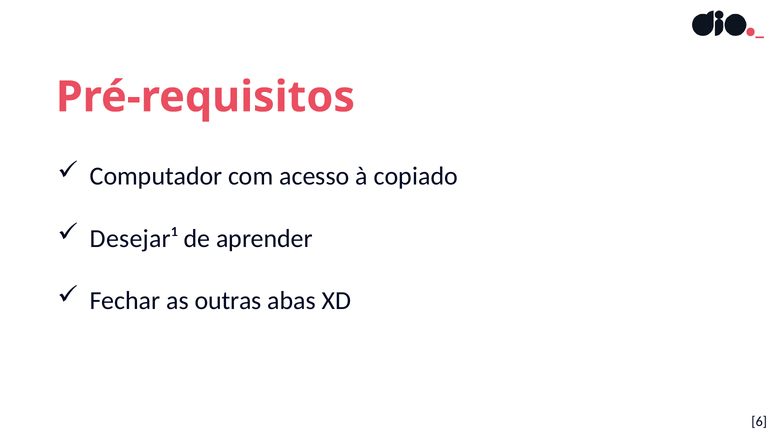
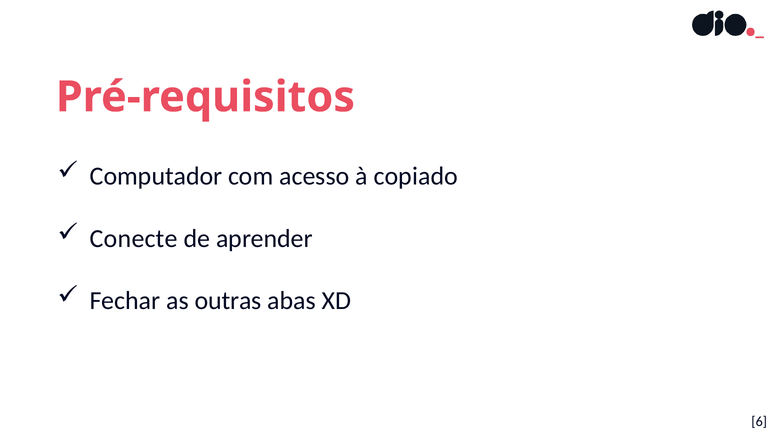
Desejar¹: Desejar¹ -> Conecte (134, 238)
